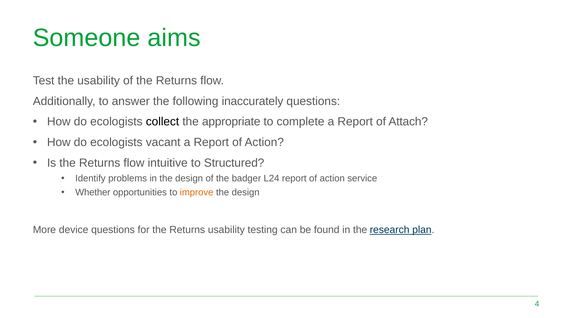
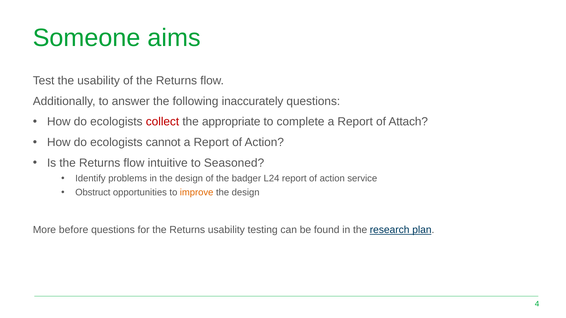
collect colour: black -> red (162, 122)
vacant: vacant -> cannot (163, 142)
Structured: Structured -> Seasoned (234, 163)
Whether: Whether -> Obstruct (93, 193)
device: device -> before (74, 230)
